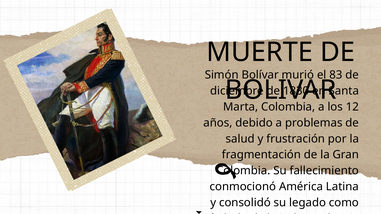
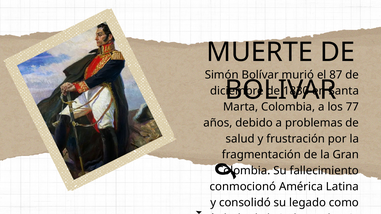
83: 83 -> 87 (336, 75)
12: 12 -> 77 (352, 107)
